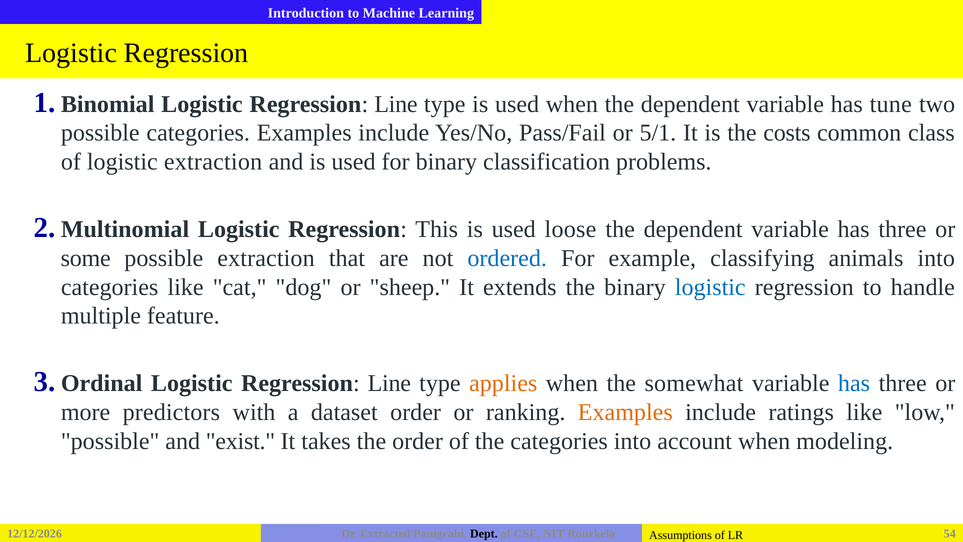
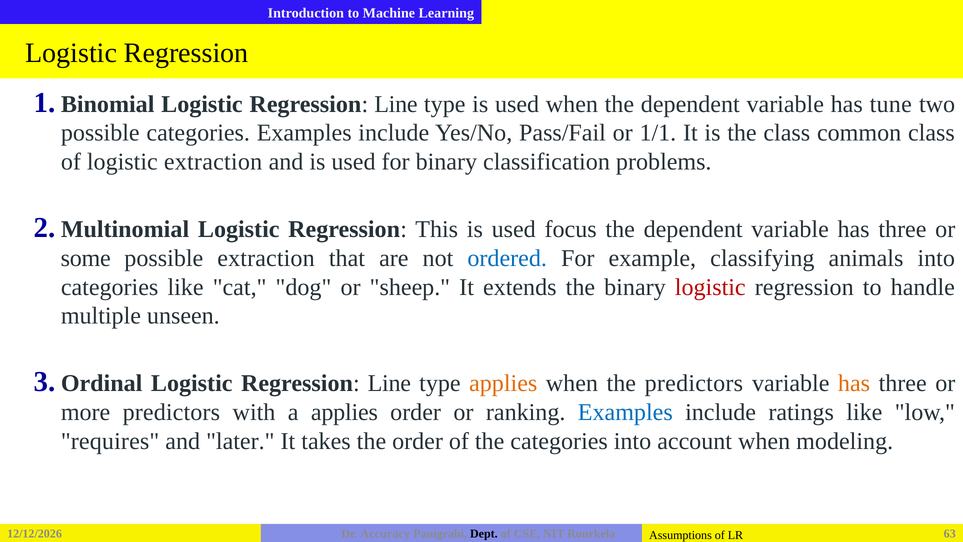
5/1: 5/1 -> 1/1 (658, 133)
the costs: costs -> class (787, 133)
loose: loose -> focus (571, 229)
logistic colour: blue -> red (710, 287)
feature: feature -> unseen (183, 316)
the somewhat: somewhat -> predictors (694, 383)
has colour: blue -> orange (854, 383)
a dataset: dataset -> applies (344, 412)
Examples colour: orange -> blue (625, 412)
possible: possible -> requires (110, 441)
exist: exist -> later (240, 441)
Extracted: Extracted -> Accuracy (385, 533)
54: 54 -> 63 (950, 533)
